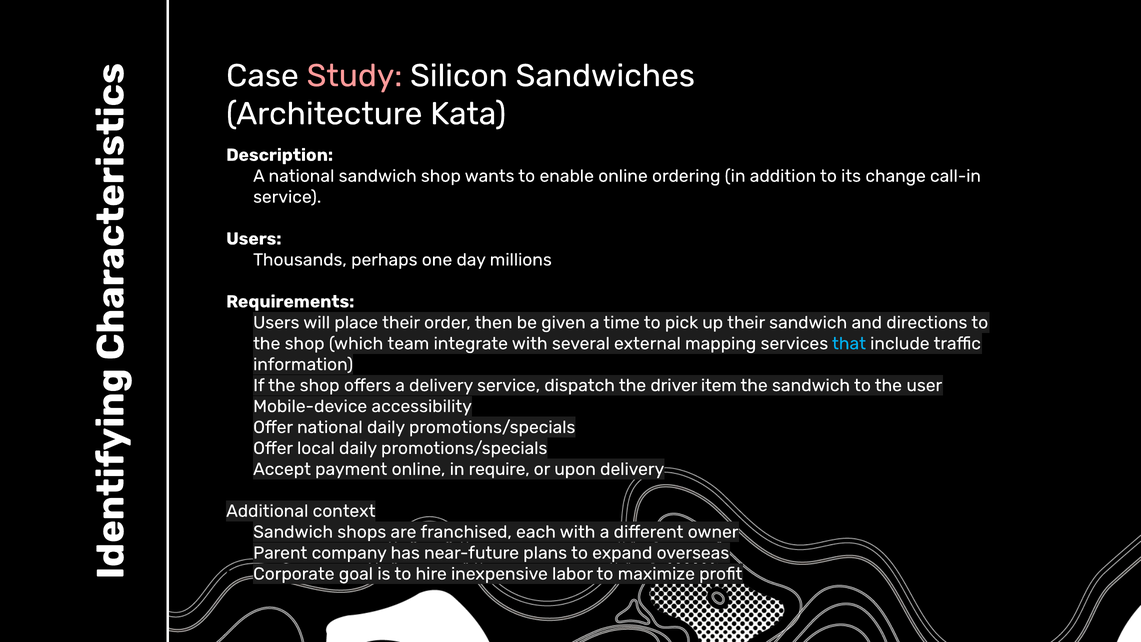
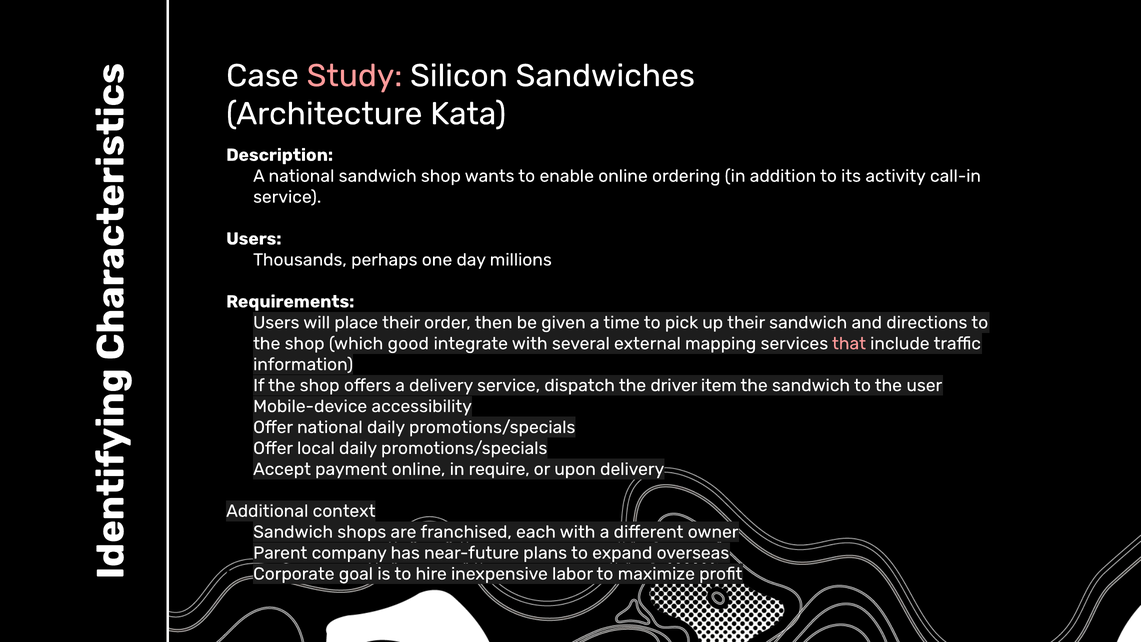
change: change -> activity (896, 176)
team: team -> good (408, 343)
that colour: light blue -> pink (849, 343)
